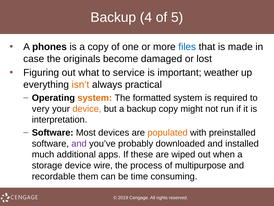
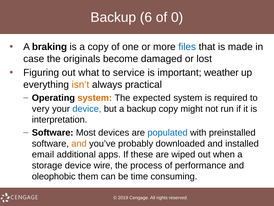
4: 4 -> 6 (146, 17)
5: 5 -> 0 (177, 17)
phones: phones -> braking (49, 47)
formatted: formatted -> expected (152, 98)
device colour: orange -> blue (87, 109)
populated colour: orange -> blue (168, 132)
and colour: purple -> orange (79, 143)
much: much -> email (43, 154)
multipurpose: multipurpose -> performance (201, 165)
recordable: recordable -> oleophobic (54, 176)
